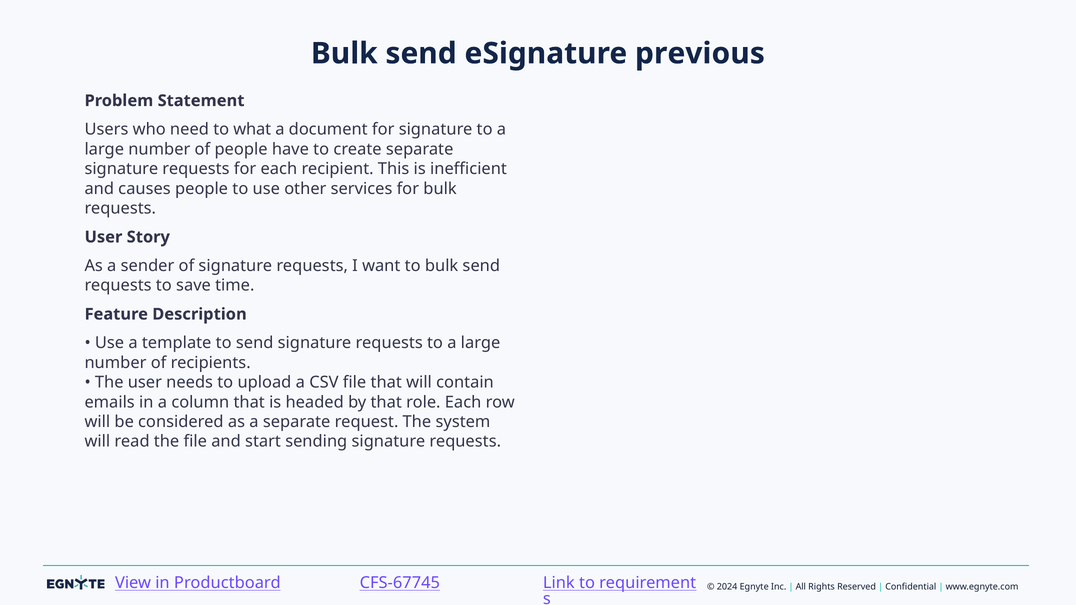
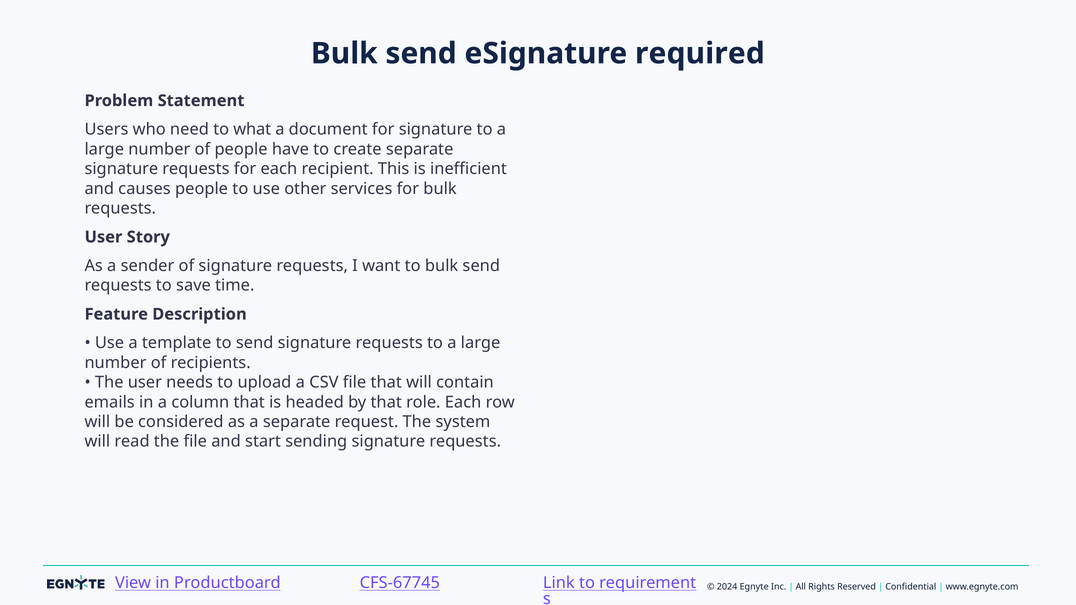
previous: previous -> required (700, 54)
